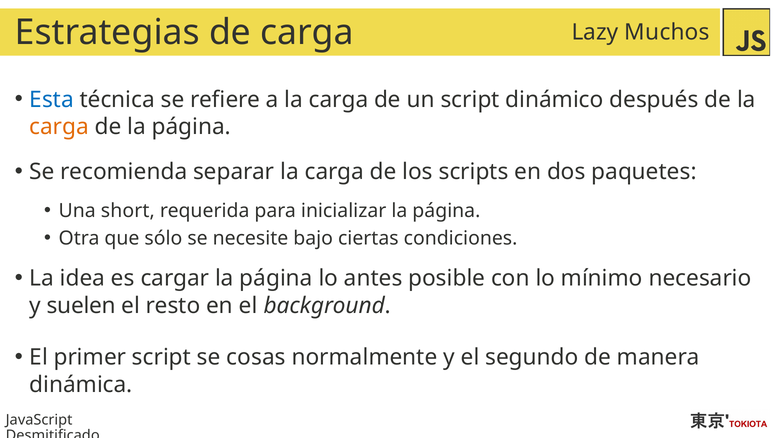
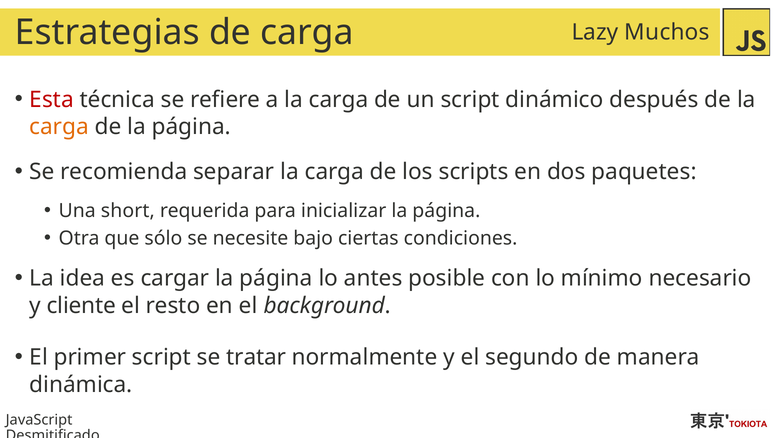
Esta colour: blue -> red (52, 100)
suelen: suelen -> cliente (81, 305)
cosas: cosas -> tratar (256, 357)
